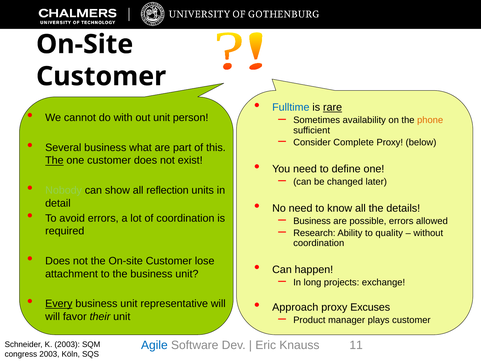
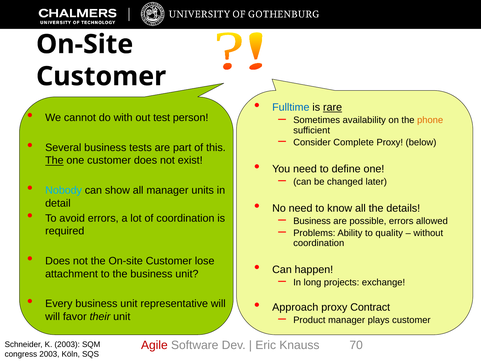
out unit: unit -> test (162, 118)
what: what -> tests (141, 148)
Nobody colour: light green -> light blue (64, 190)
all reflection: reflection -> manager (167, 190)
Research: Research -> Problems (314, 233)
Every underline: present -> none (59, 304)
Excuses: Excuses -> Contract (370, 307)
Agile colour: blue -> red (154, 345)
11: 11 -> 70 (356, 345)
